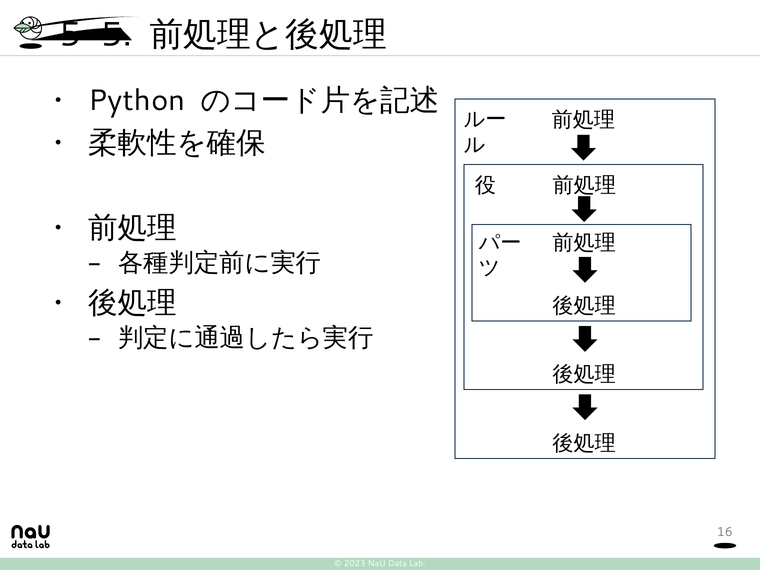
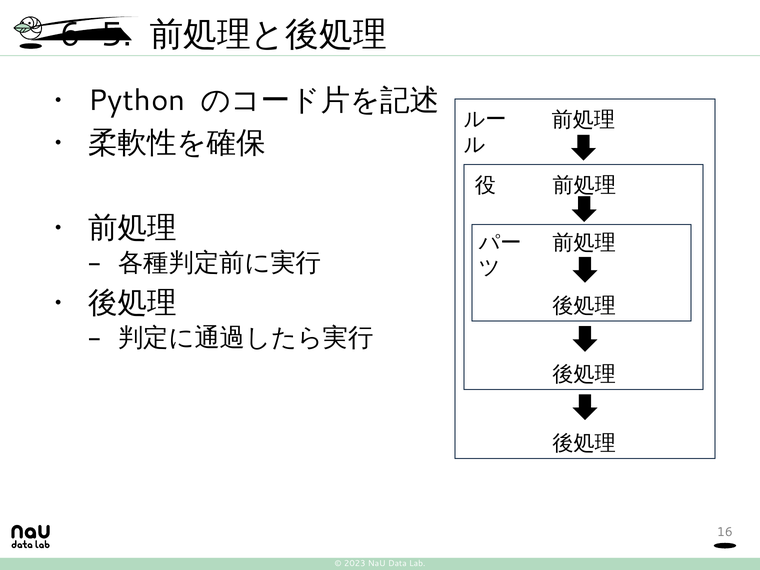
5-5: 5-5 -> 6-5 (96, 35)
